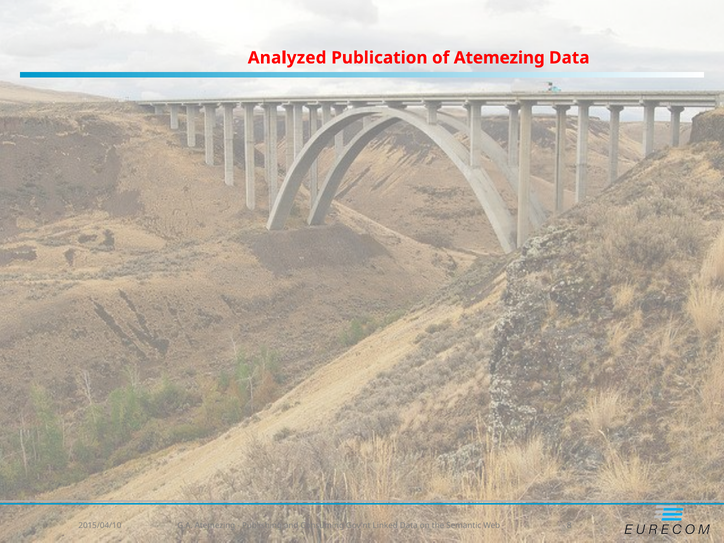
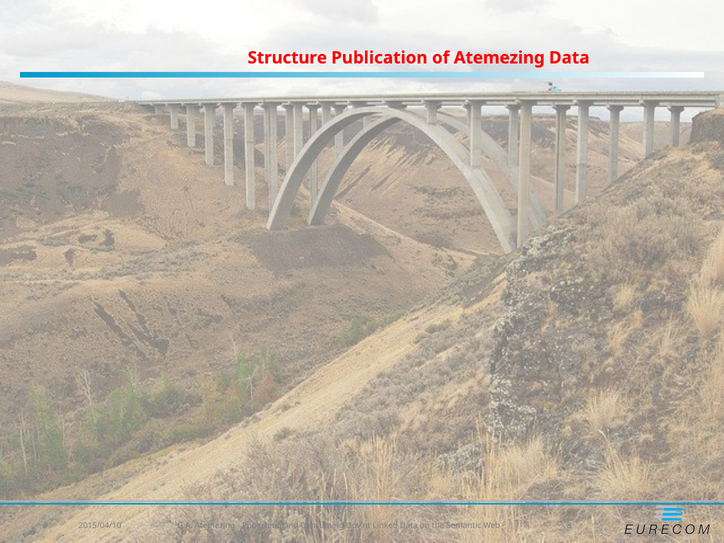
Analyzed: Analyzed -> Structure (287, 58)
